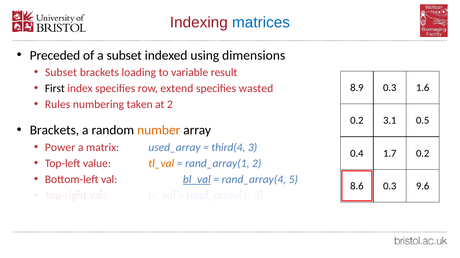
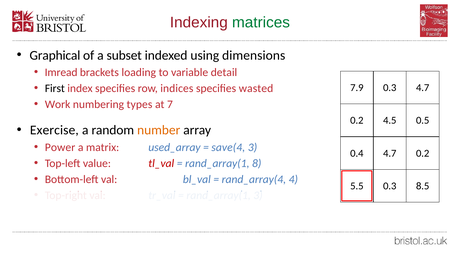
matrices colour: blue -> green (261, 22)
Preceded: Preceded -> Graphical (55, 55)
Subset: Subset -> Imread (61, 73)
result: result -> detail (224, 73)
extend: extend -> indices (177, 89)
8.9: 8.9 -> 7.9 (357, 88)
0.3 1.6: 1.6 -> 4.7 (423, 88)
Rules: Rules -> Work (58, 105)
taken: taken -> types (140, 105)
at 2: 2 -> 7 (170, 105)
3.1: 3.1 -> 4.5 (390, 121)
Brackets: Brackets -> Exercise (54, 131)
third(4: third(4 -> save(4 (228, 148)
0.4 1.7: 1.7 -> 4.7 (390, 154)
tl_val colour: orange -> red (161, 164)
rand_array(1 2: 2 -> 8 (257, 164)
bl_val underline: present -> none (197, 180)
5: 5 -> 4 (293, 180)
8.6: 8.6 -> 5.5 (357, 187)
9.6: 9.6 -> 8.5 (423, 187)
